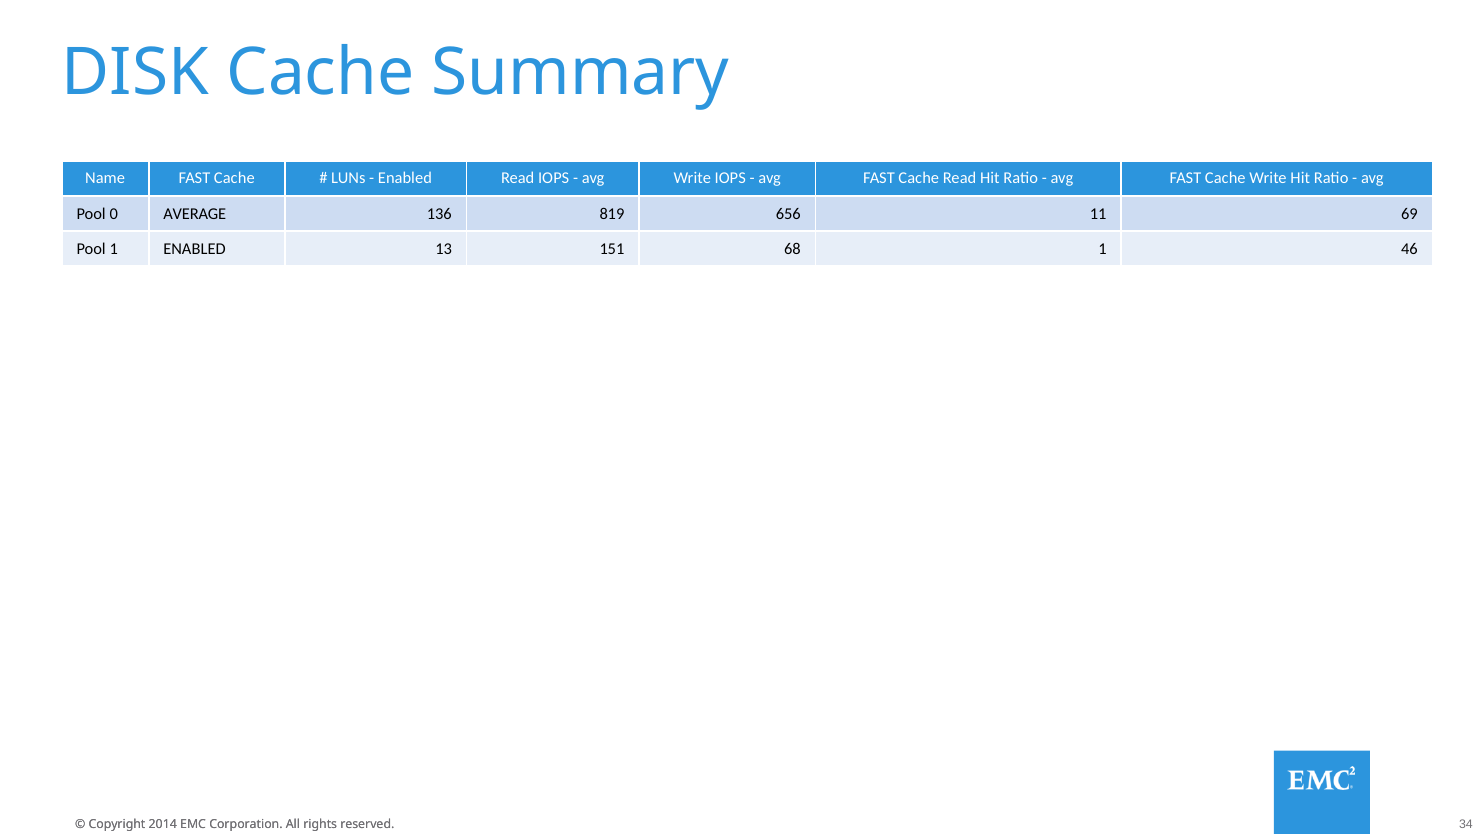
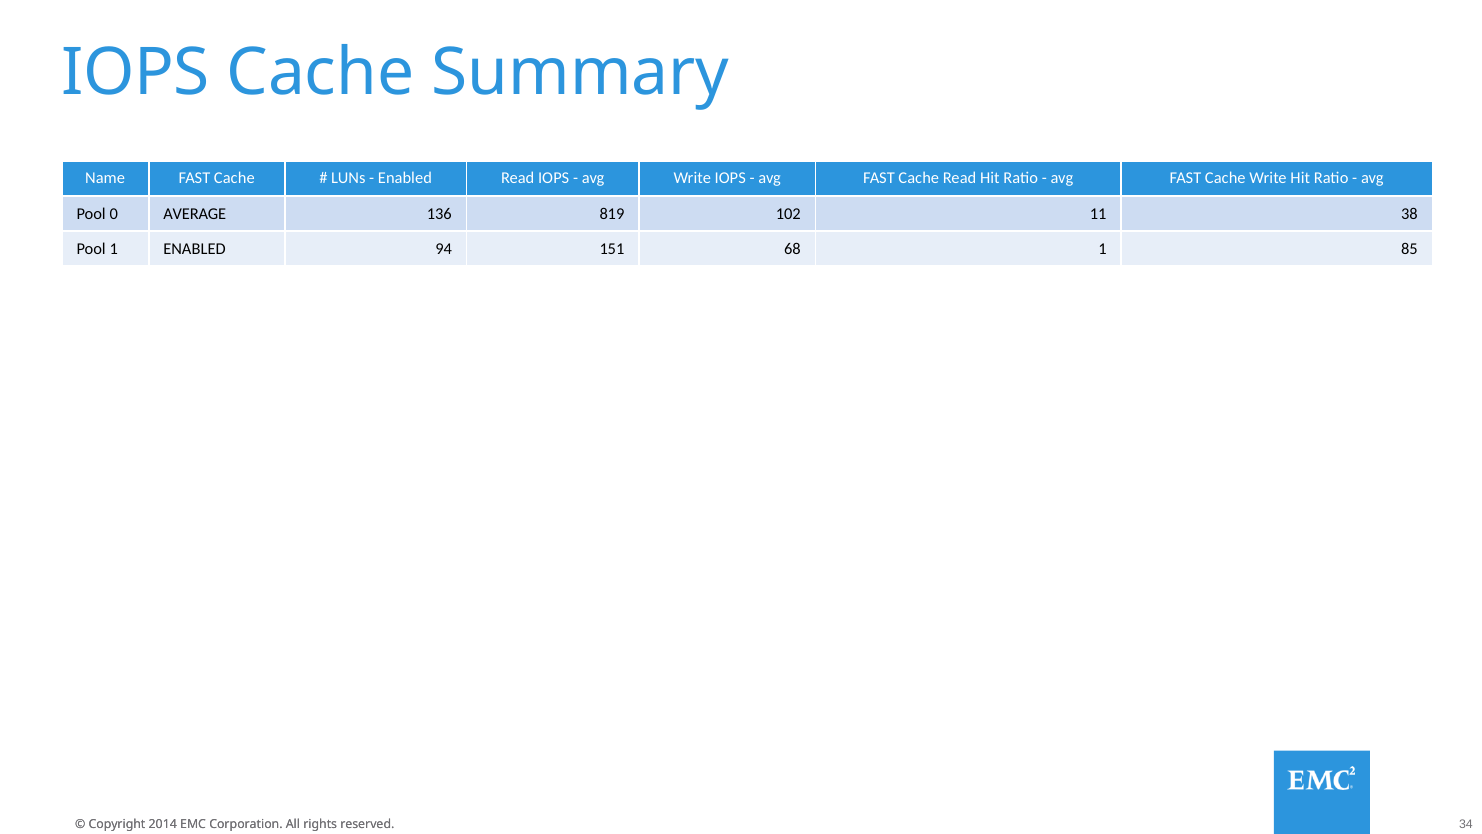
DISK: DISK -> IOPS (136, 72)
656: 656 -> 102 (788, 213)
69: 69 -> 38 (1409, 213)
13: 13 -> 94 (444, 249)
46: 46 -> 85 (1409, 249)
